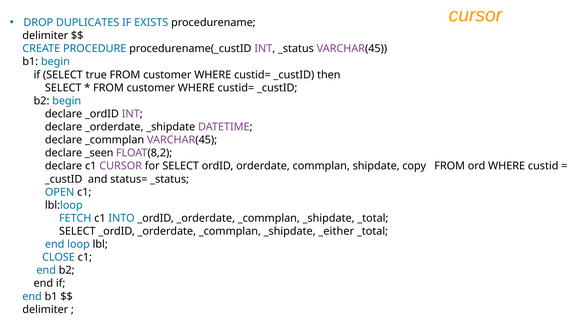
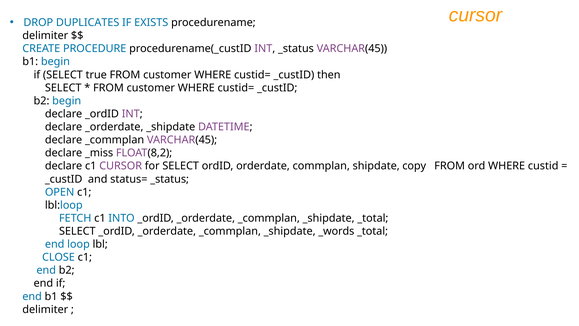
_seen: _seen -> _miss (99, 153)
_either: _either -> _words (336, 231)
